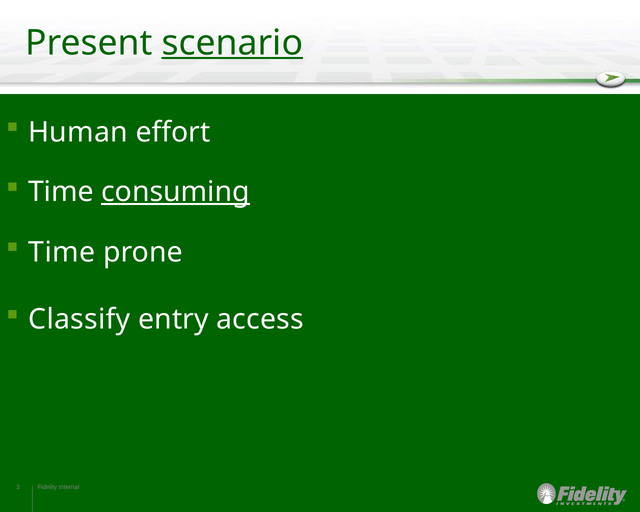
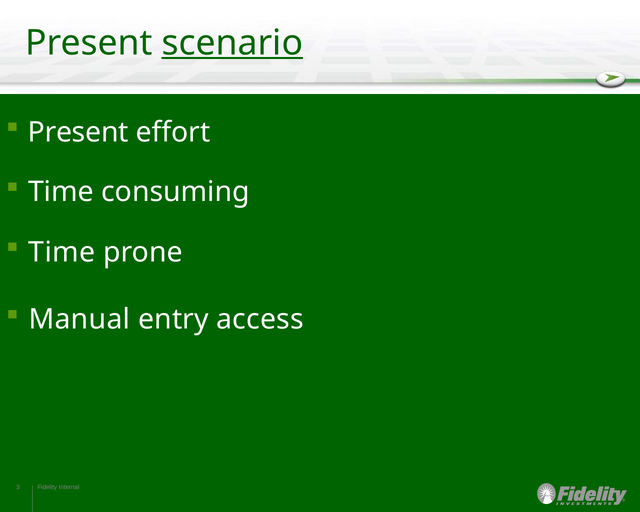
Human: Human -> Present (78, 132)
consuming underline: present -> none (176, 192)
Classify: Classify -> Manual (79, 320)
